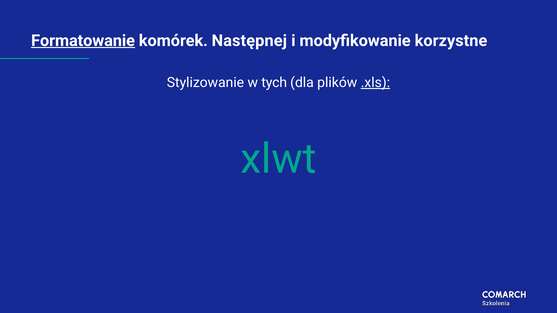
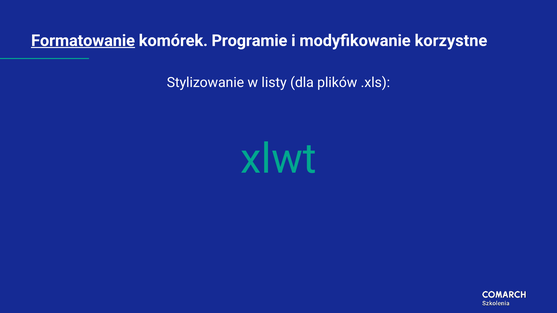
Następnej: Następnej -> Programie (249, 41)
tych: tych -> listy (274, 83)
.xls underline: present -> none (375, 83)
